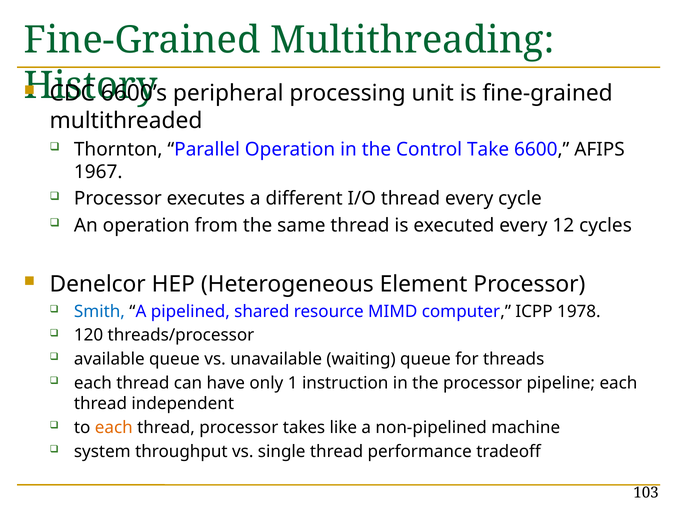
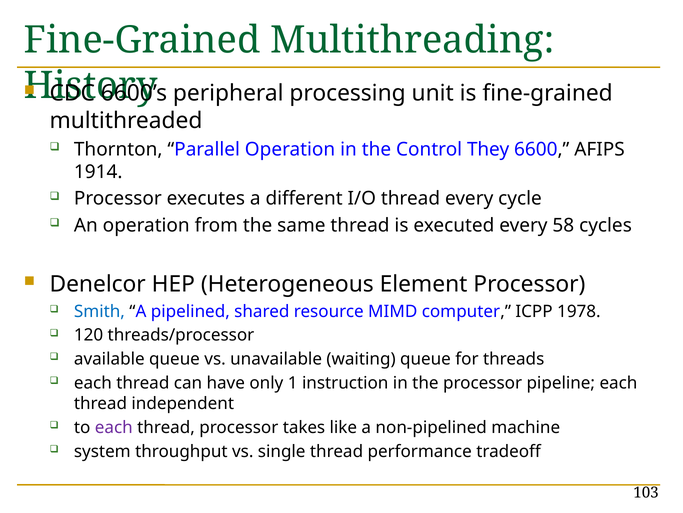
Take: Take -> They (488, 149)
1967: 1967 -> 1914 (98, 172)
12: 12 -> 58 (563, 225)
each colour: orange -> purple (114, 427)
